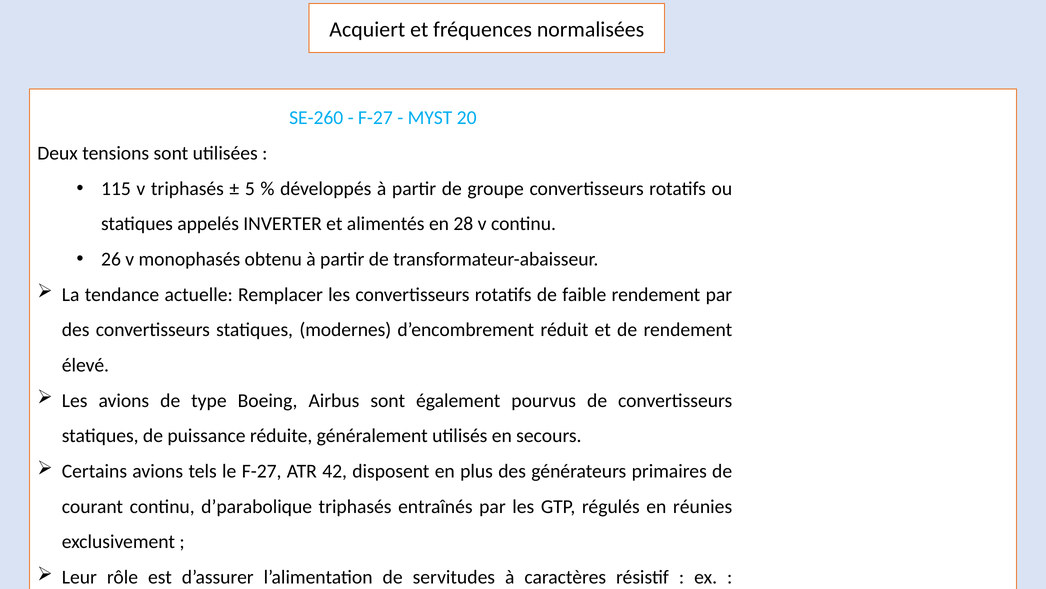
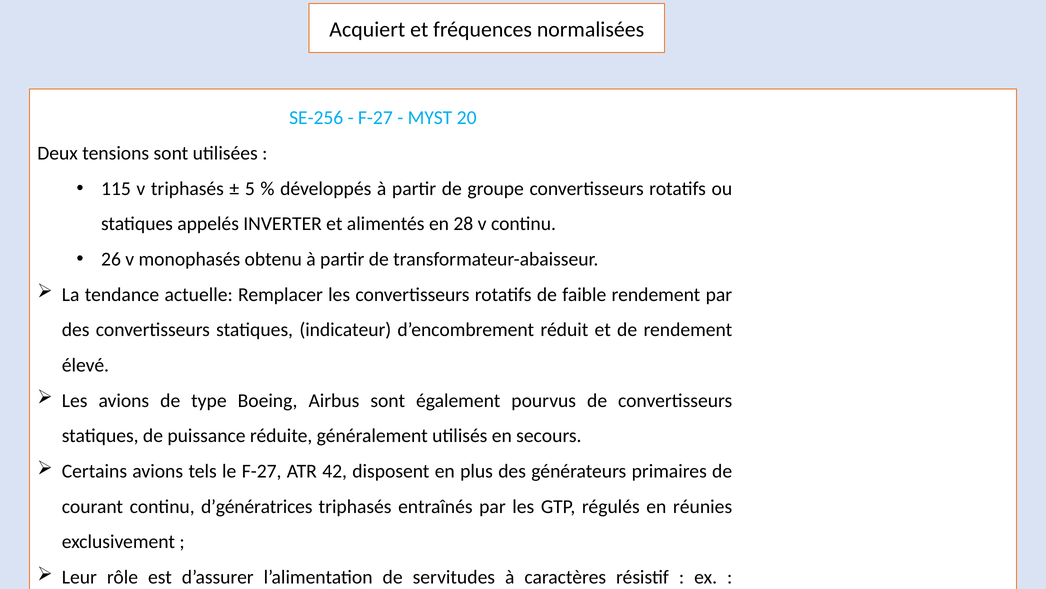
SE-260: SE-260 -> SE-256 (316, 118)
modernes: modernes -> indicateur (345, 330)
d’parabolique: d’parabolique -> d’génératrices (257, 506)
